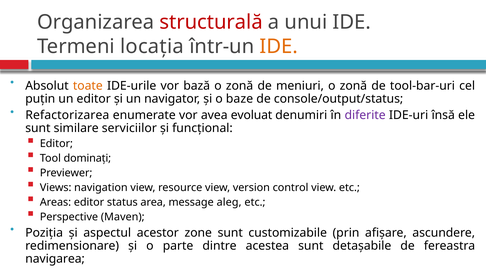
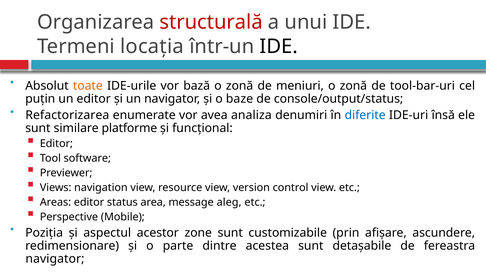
IDE colour: orange -> black (279, 47)
evoluat: evoluat -> analiza (251, 115)
diferite colour: purple -> blue (365, 115)
serviciilor: serviciilor -> platforme (129, 128)
dominați: dominați -> software (87, 158)
Maven: Maven -> Mobile (123, 217)
navigarea: navigarea -> navigator (55, 259)
